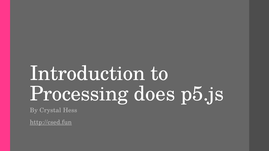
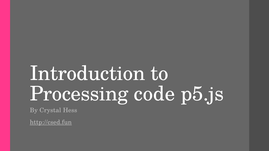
does: does -> code (154, 94)
